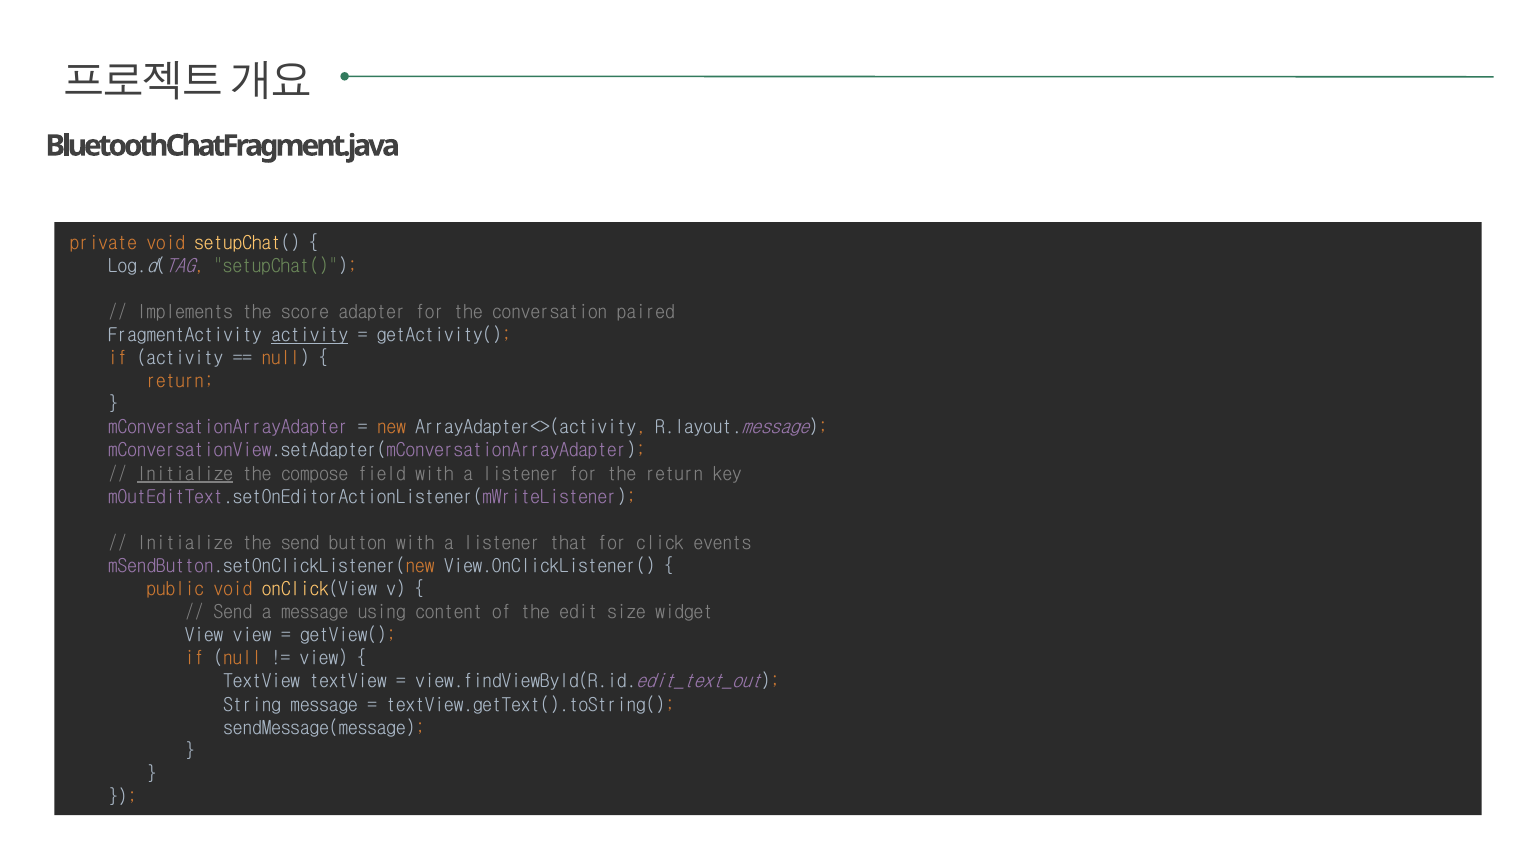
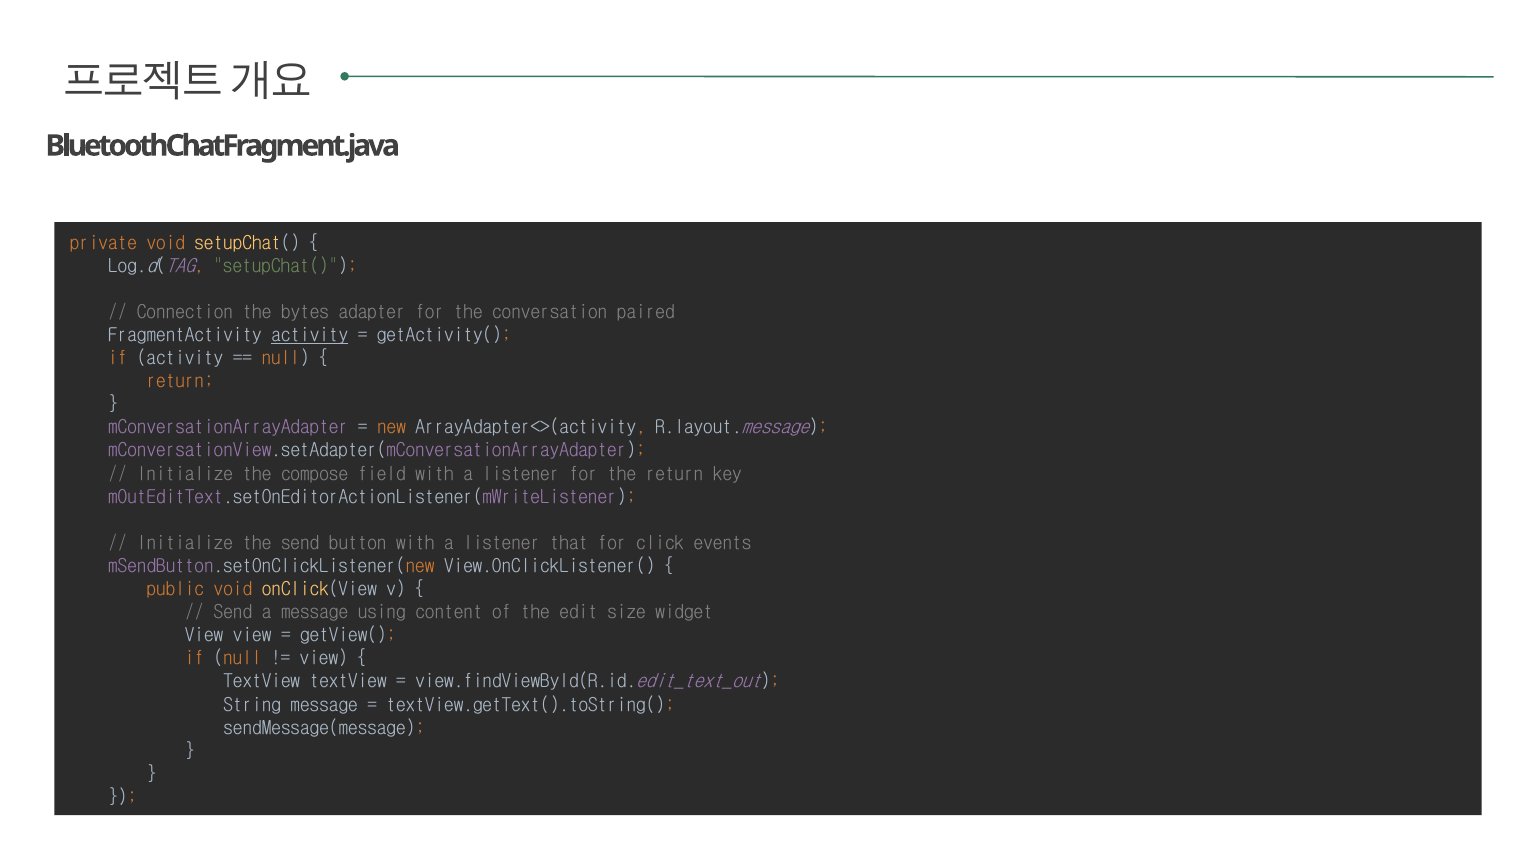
Implements: Implements -> Connection (185, 312)
score: score -> bytes (305, 312)
Initialize underline: present -> none (185, 474)
